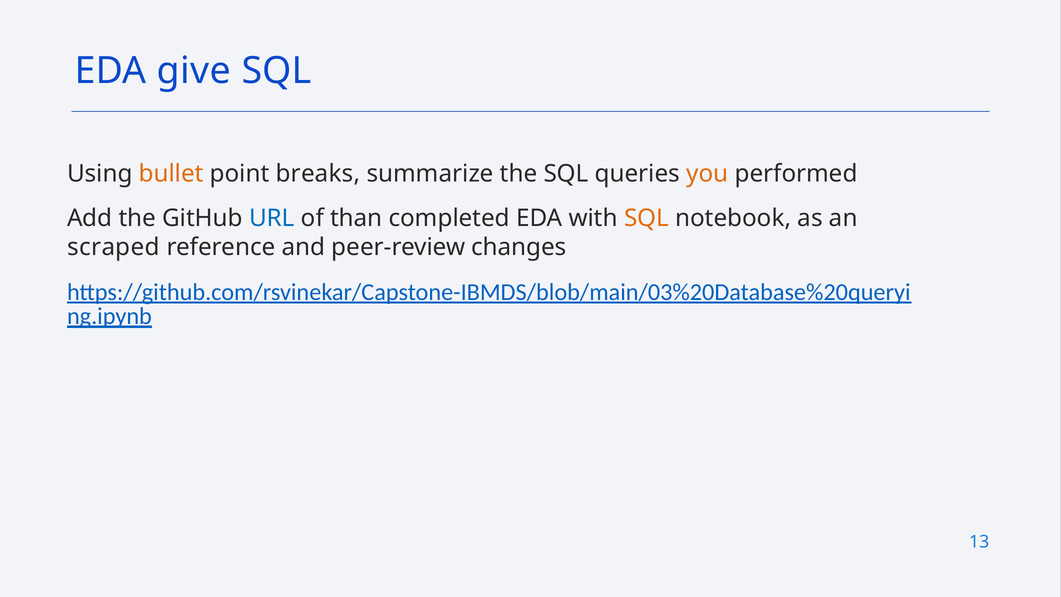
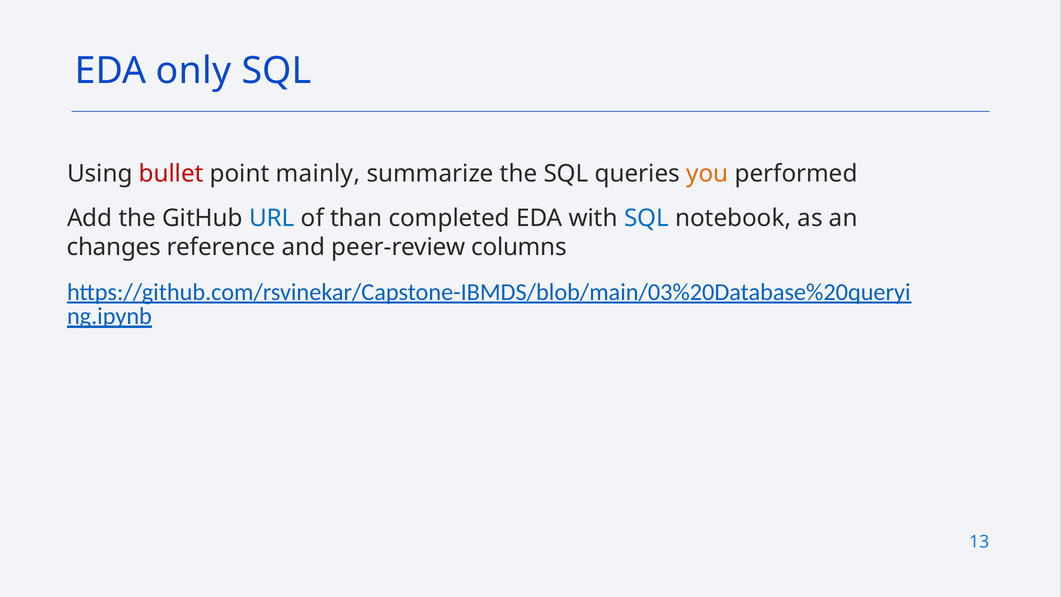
give: give -> only (194, 71)
bullet colour: orange -> red (171, 173)
breaks: breaks -> mainly (318, 173)
SQL colour: orange -> blue (646, 218)
scraped: scraped -> changes (114, 247)
changes: changes -> columns (519, 247)
